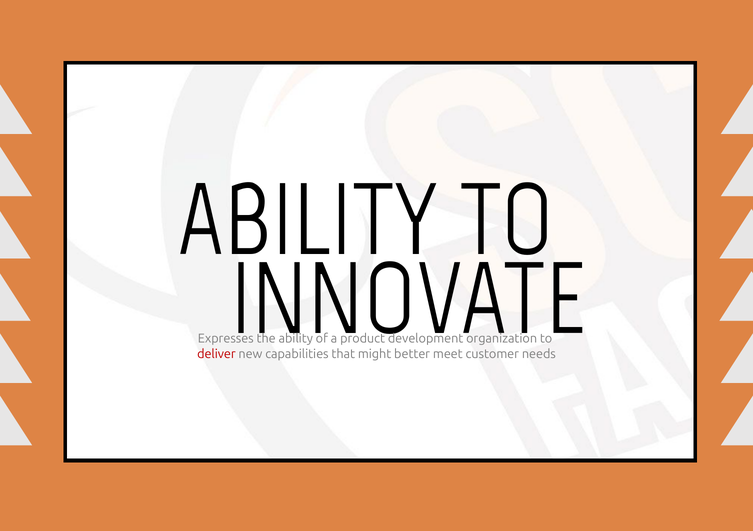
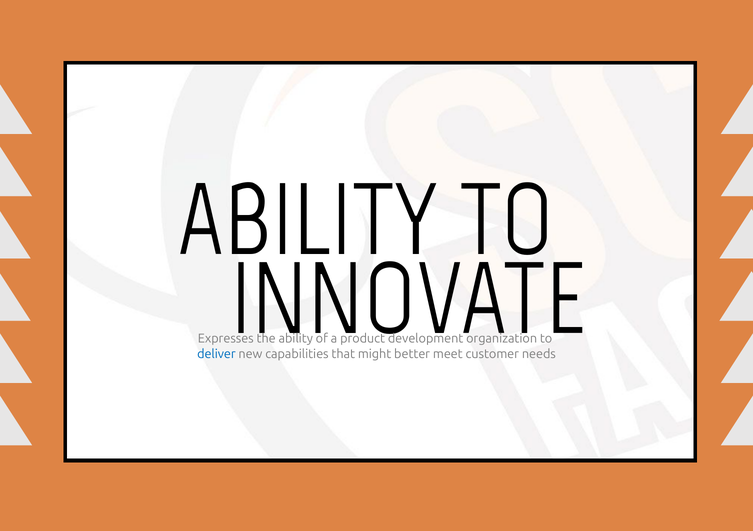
deliver colour: red -> blue (216, 354)
